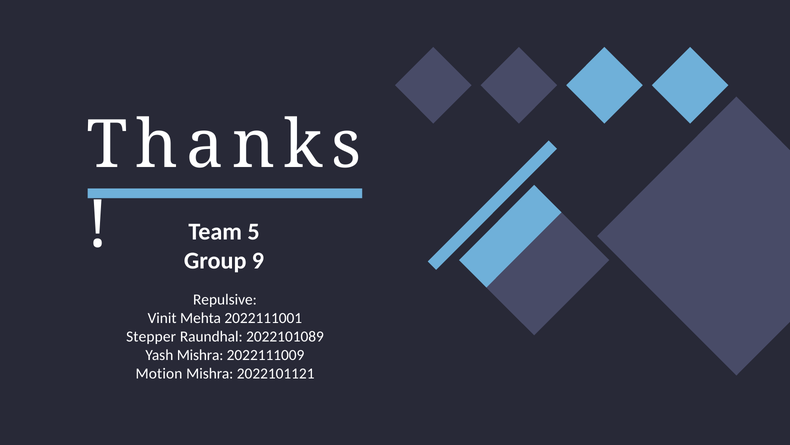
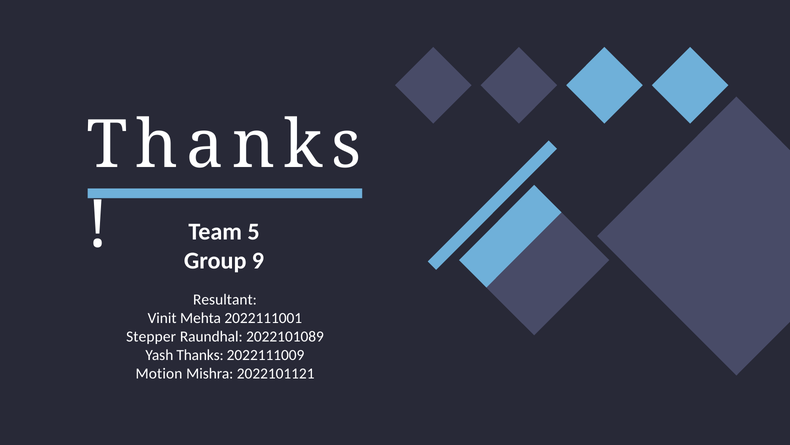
Repulsive: Repulsive -> Resultant (225, 299)
Yash Mishra: Mishra -> Thanks (200, 355)
